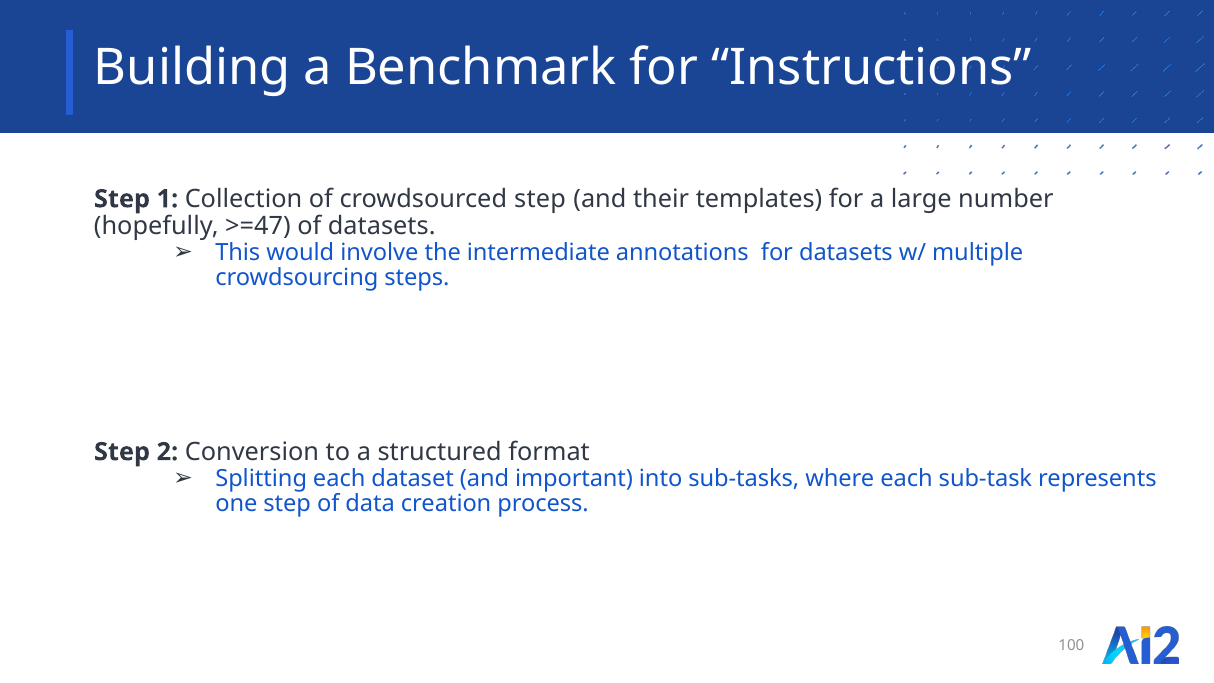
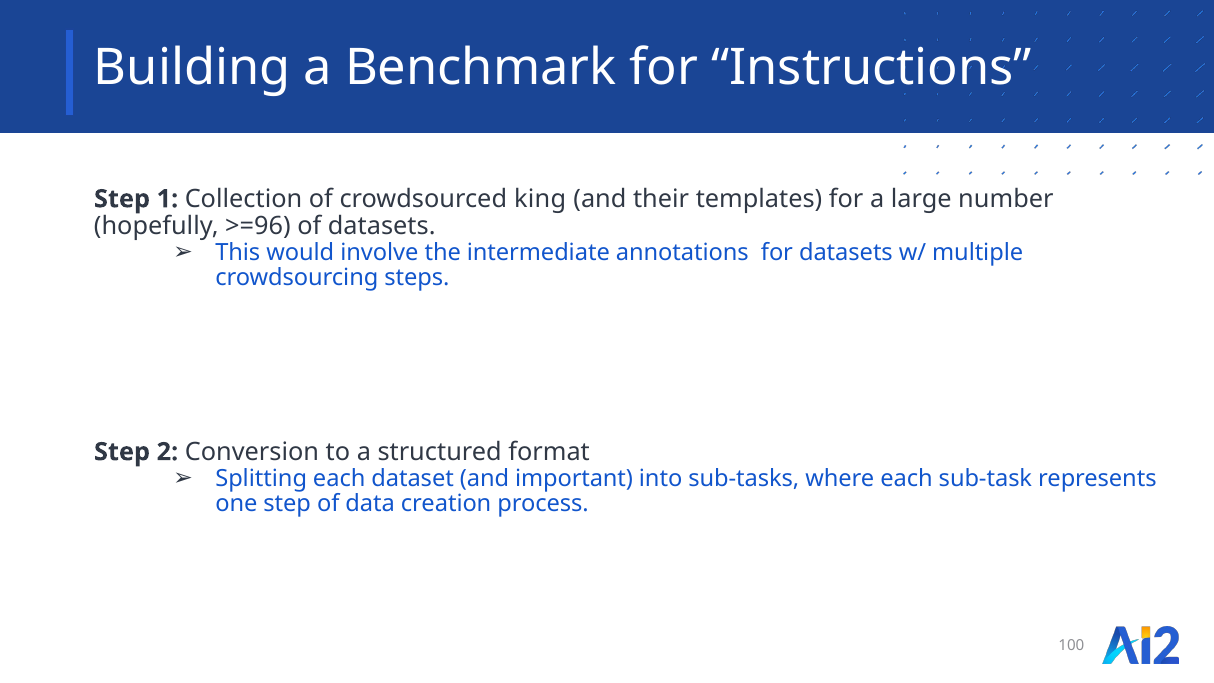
crowdsourced step: step -> king (540, 199)
>=47: >=47 -> >=96 (258, 226)
